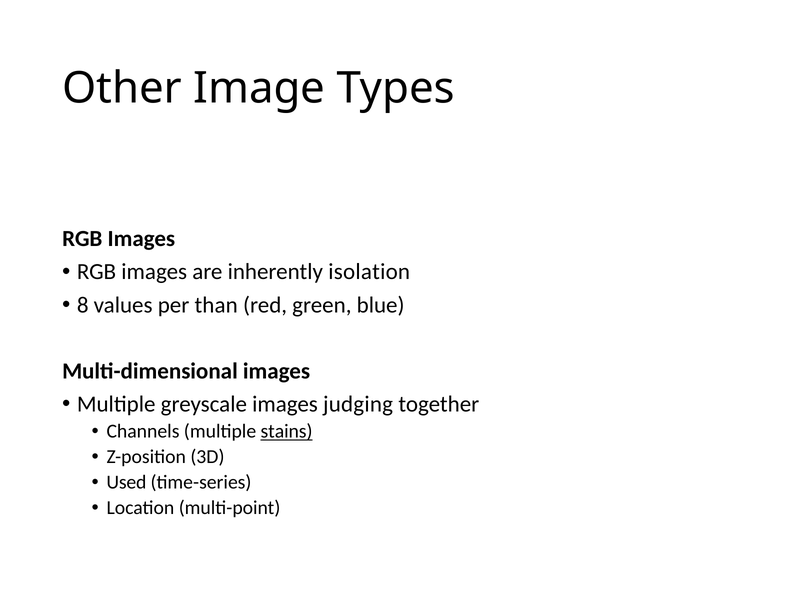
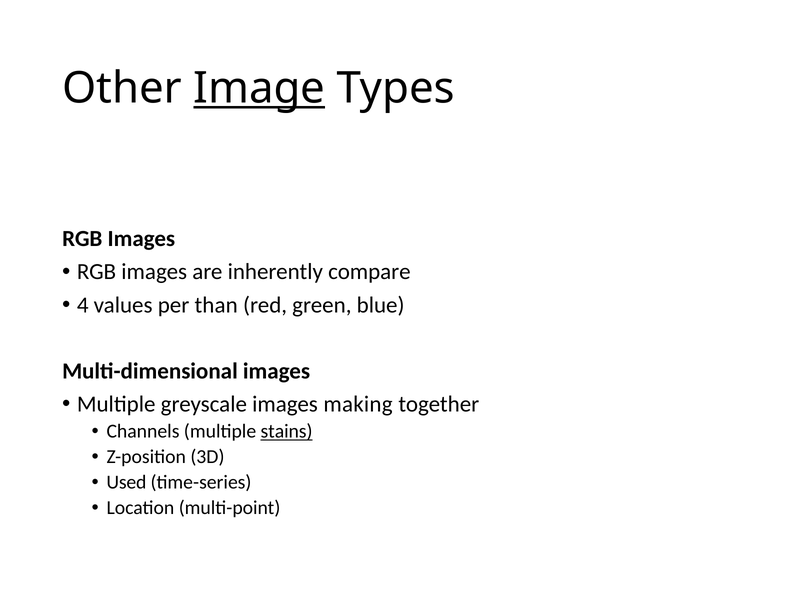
Image underline: none -> present (259, 88)
isolation: isolation -> compare (369, 272)
8: 8 -> 4 (83, 305)
judging: judging -> making (358, 404)
